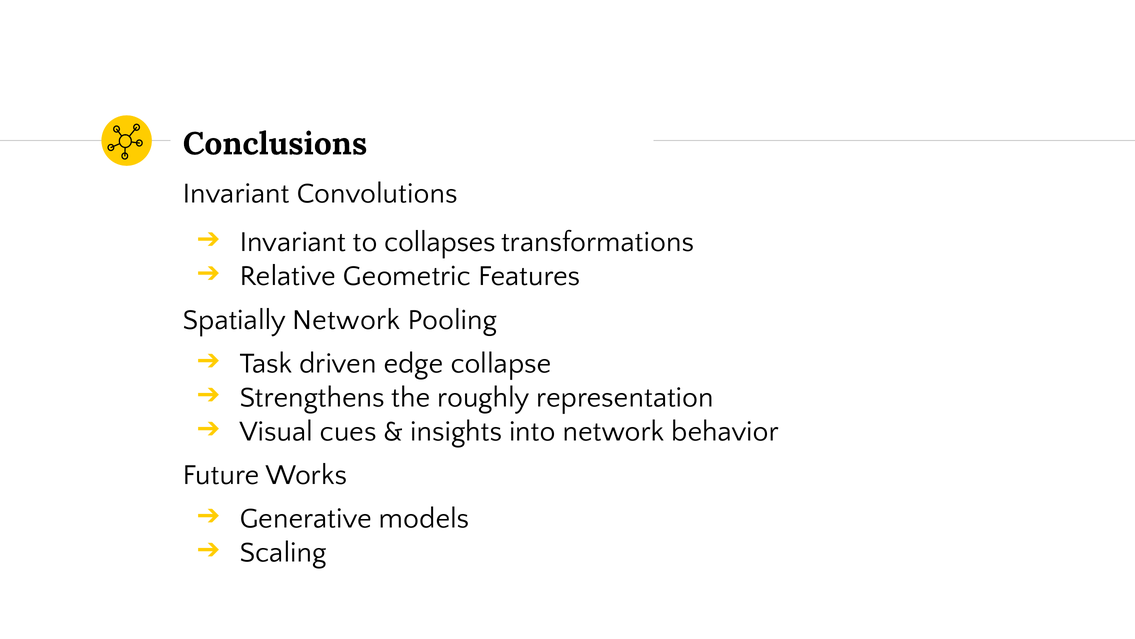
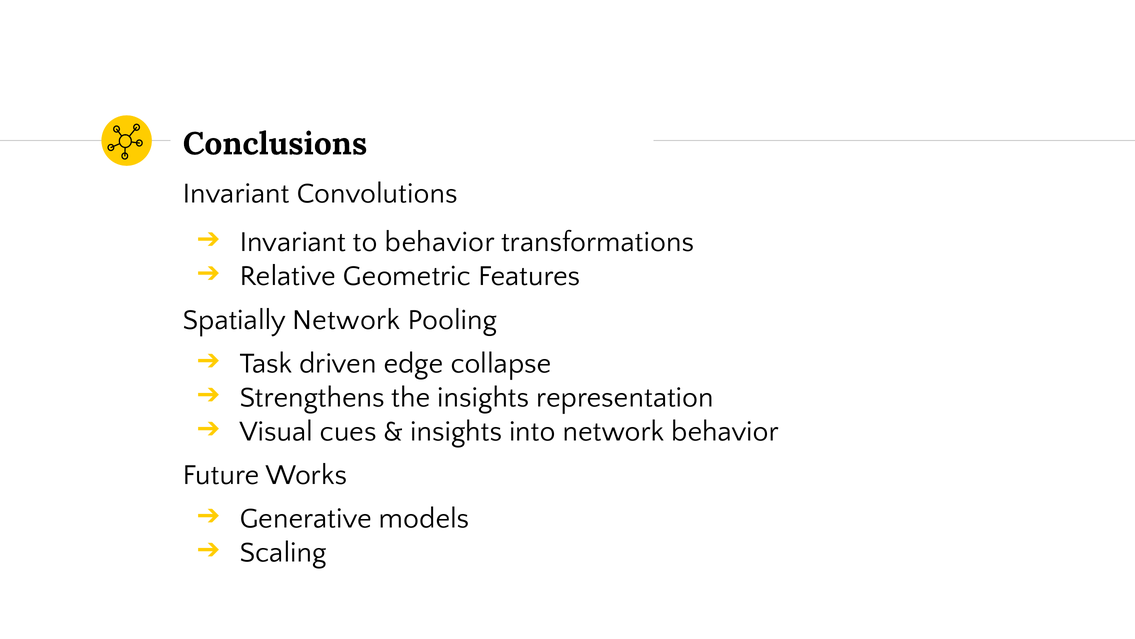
to collapses: collapses -> behavior (440, 242)
the roughly: roughly -> insights (483, 397)
